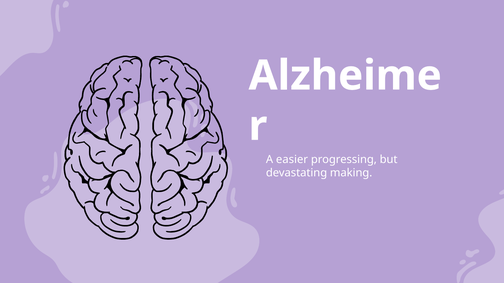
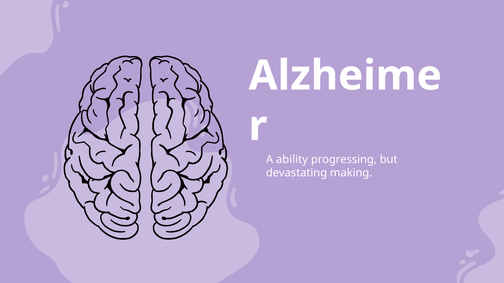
easier: easier -> ability (292, 160)
